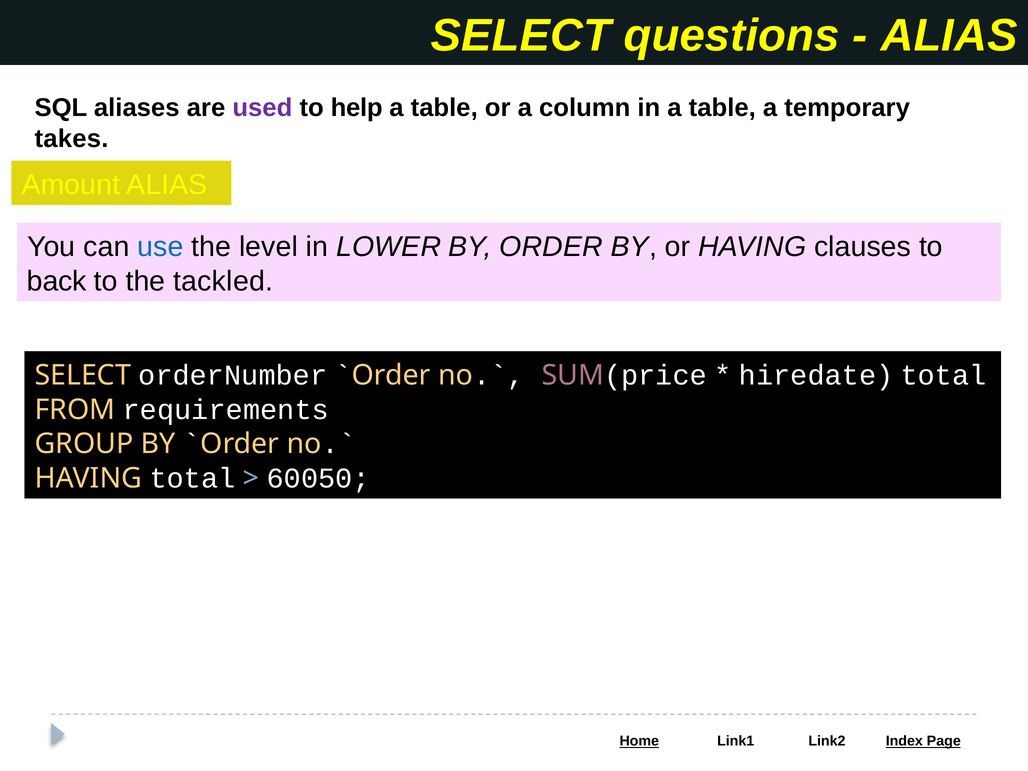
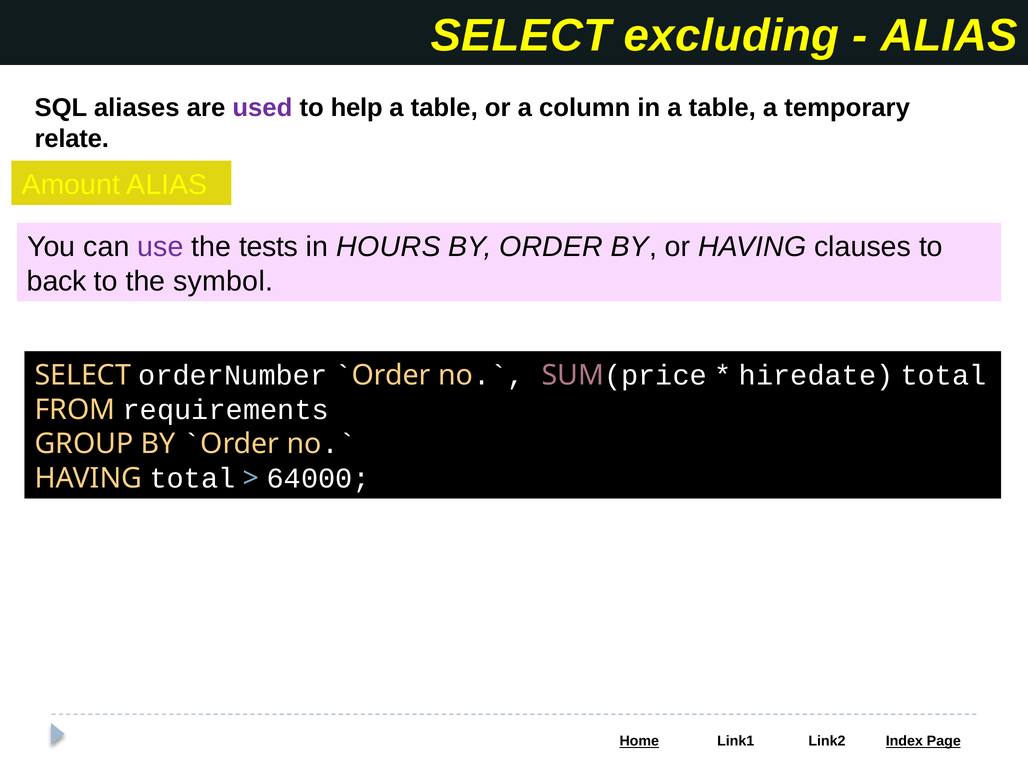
questions: questions -> excluding (731, 36)
takes: takes -> relate (72, 139)
use colour: blue -> purple (160, 247)
level: level -> tests (269, 247)
LOWER: LOWER -> HOURS (389, 247)
tackled: tackled -> symbol (223, 281)
60050: 60050 -> 64000 (318, 478)
